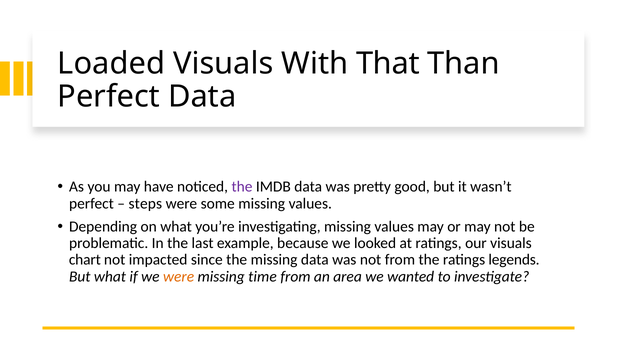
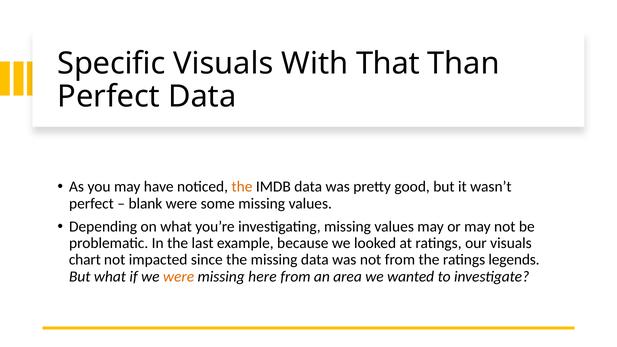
Loaded: Loaded -> Specific (111, 63)
the colour: purple -> orange (242, 187)
steps: steps -> blank (145, 203)
time: time -> here (262, 277)
